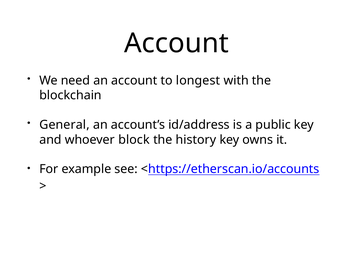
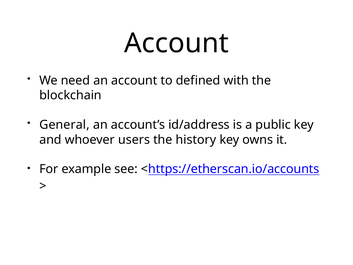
longest: longest -> defined (198, 80)
block: block -> users (134, 140)
